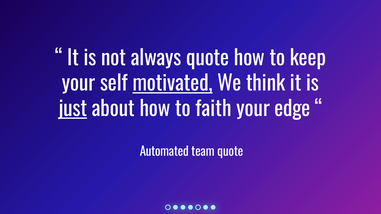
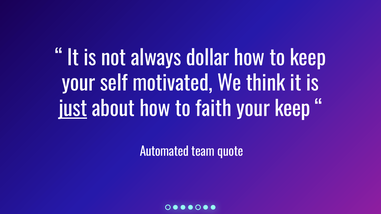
always quote: quote -> dollar (208, 58)
motivated underline: present -> none (173, 84)
your edge: edge -> keep (292, 109)
